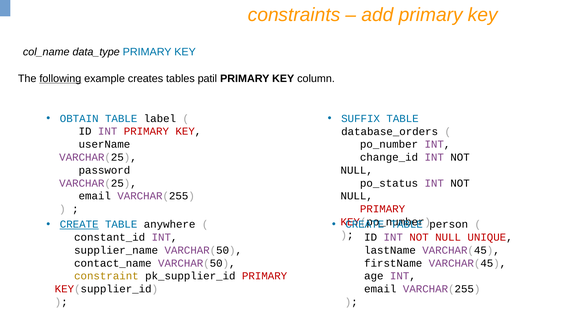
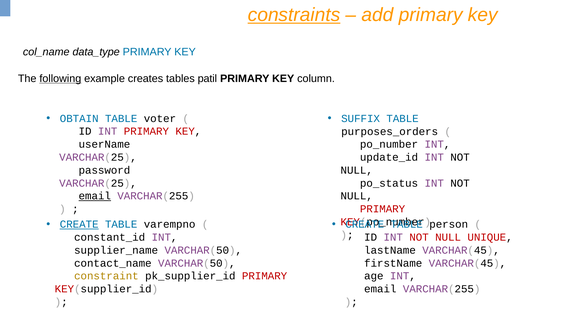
constraints underline: none -> present (294, 15)
label: label -> voter (160, 118)
database_orders: database_orders -> purposes_orders (390, 131)
change_id: change_id -> update_id (389, 157)
email underline: none -> present (95, 196)
anywhere: anywhere -> varempno (170, 224)
